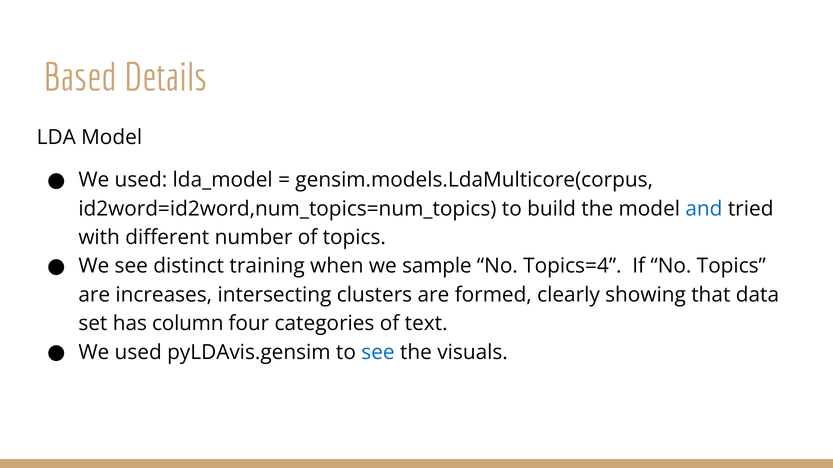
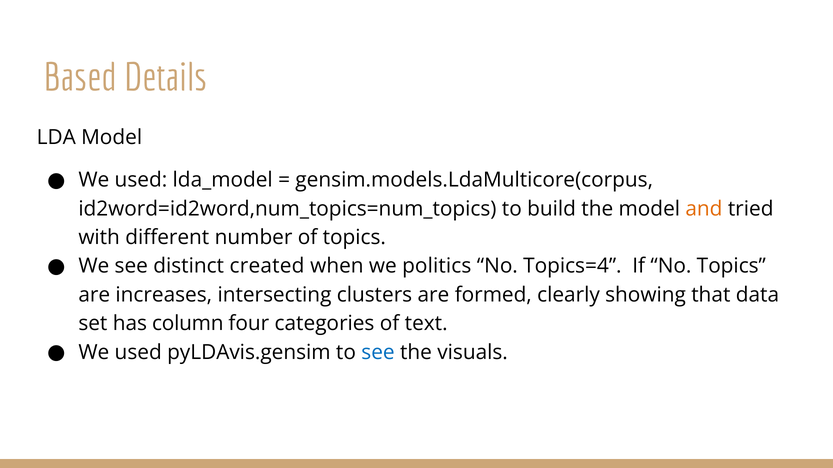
and colour: blue -> orange (704, 209)
training: training -> created (267, 266)
sample: sample -> politics (437, 266)
